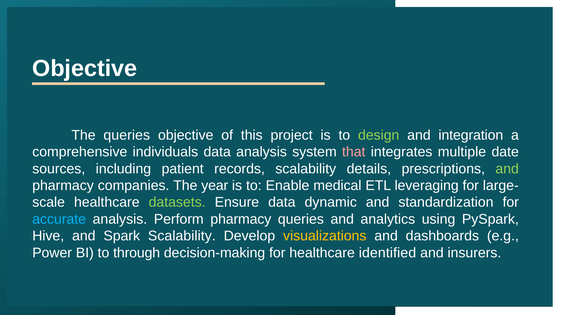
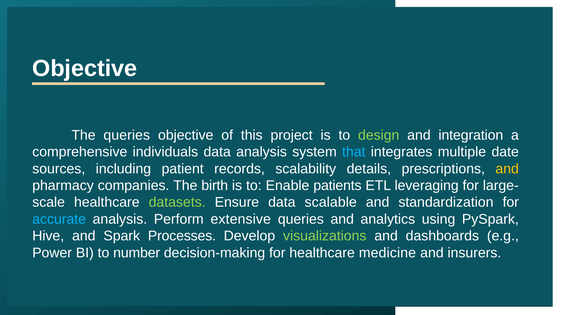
that colour: pink -> light blue (354, 152)
and colour: light green -> yellow (507, 169)
The year: year -> birth (215, 186)
medical: medical -> patients (337, 186)
dynamic: dynamic -> scalable (331, 203)
Perform pharmacy: pharmacy -> extensive (241, 220)
Spark Scalability: Scalability -> Processes (182, 236)
visualizations colour: yellow -> light green (325, 236)
through: through -> number (137, 253)
identified: identified -> medicine (387, 253)
